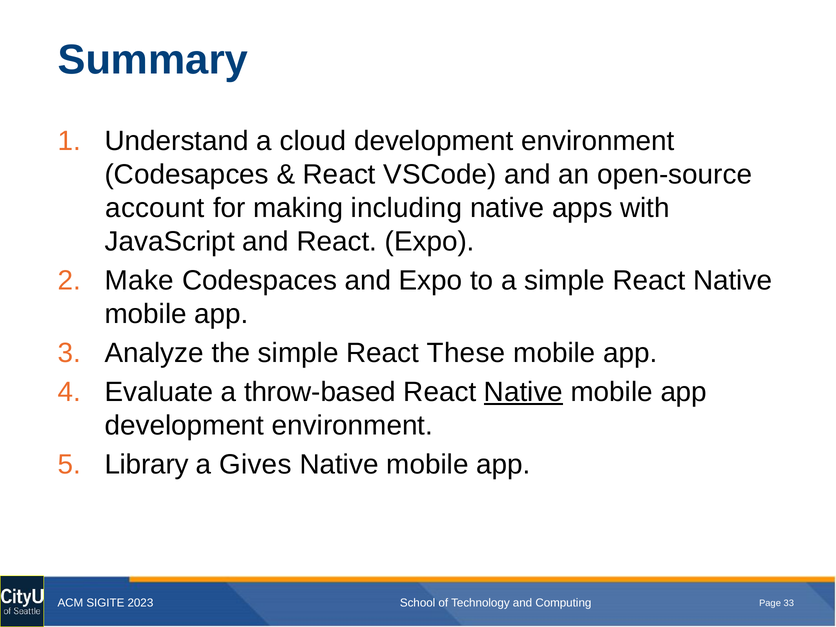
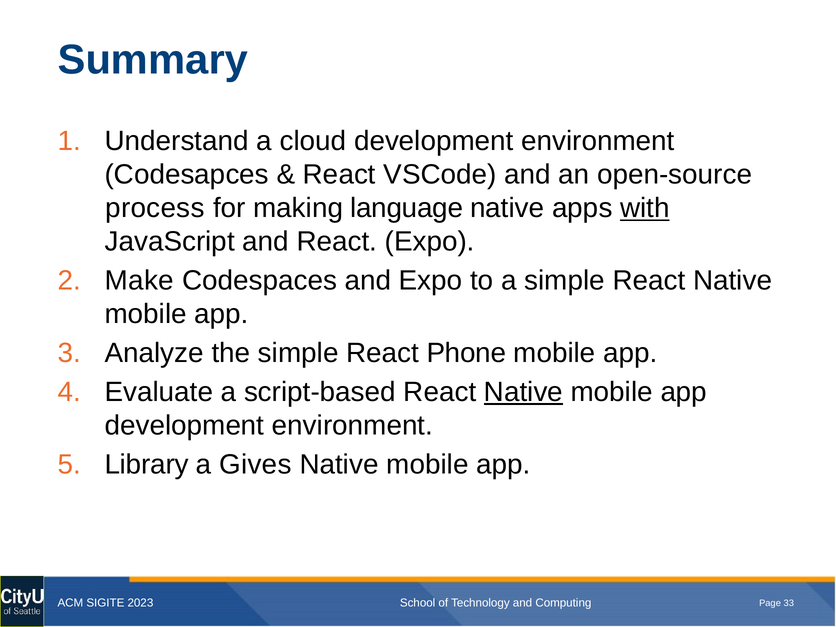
account: account -> process (155, 208)
including: including -> language (407, 208)
with underline: none -> present (645, 208)
These: These -> Phone (466, 353)
throw-based: throw-based -> script-based (320, 392)
